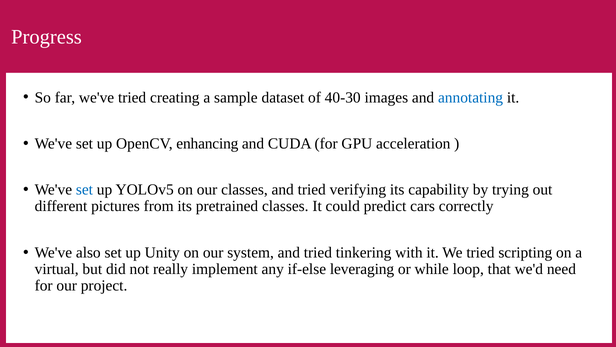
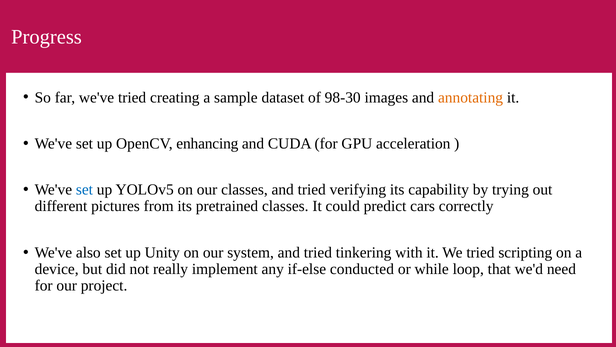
40-30: 40-30 -> 98-30 (343, 97)
annotating colour: blue -> orange (471, 97)
virtual: virtual -> device (57, 269)
leveraging: leveraging -> conducted (362, 269)
